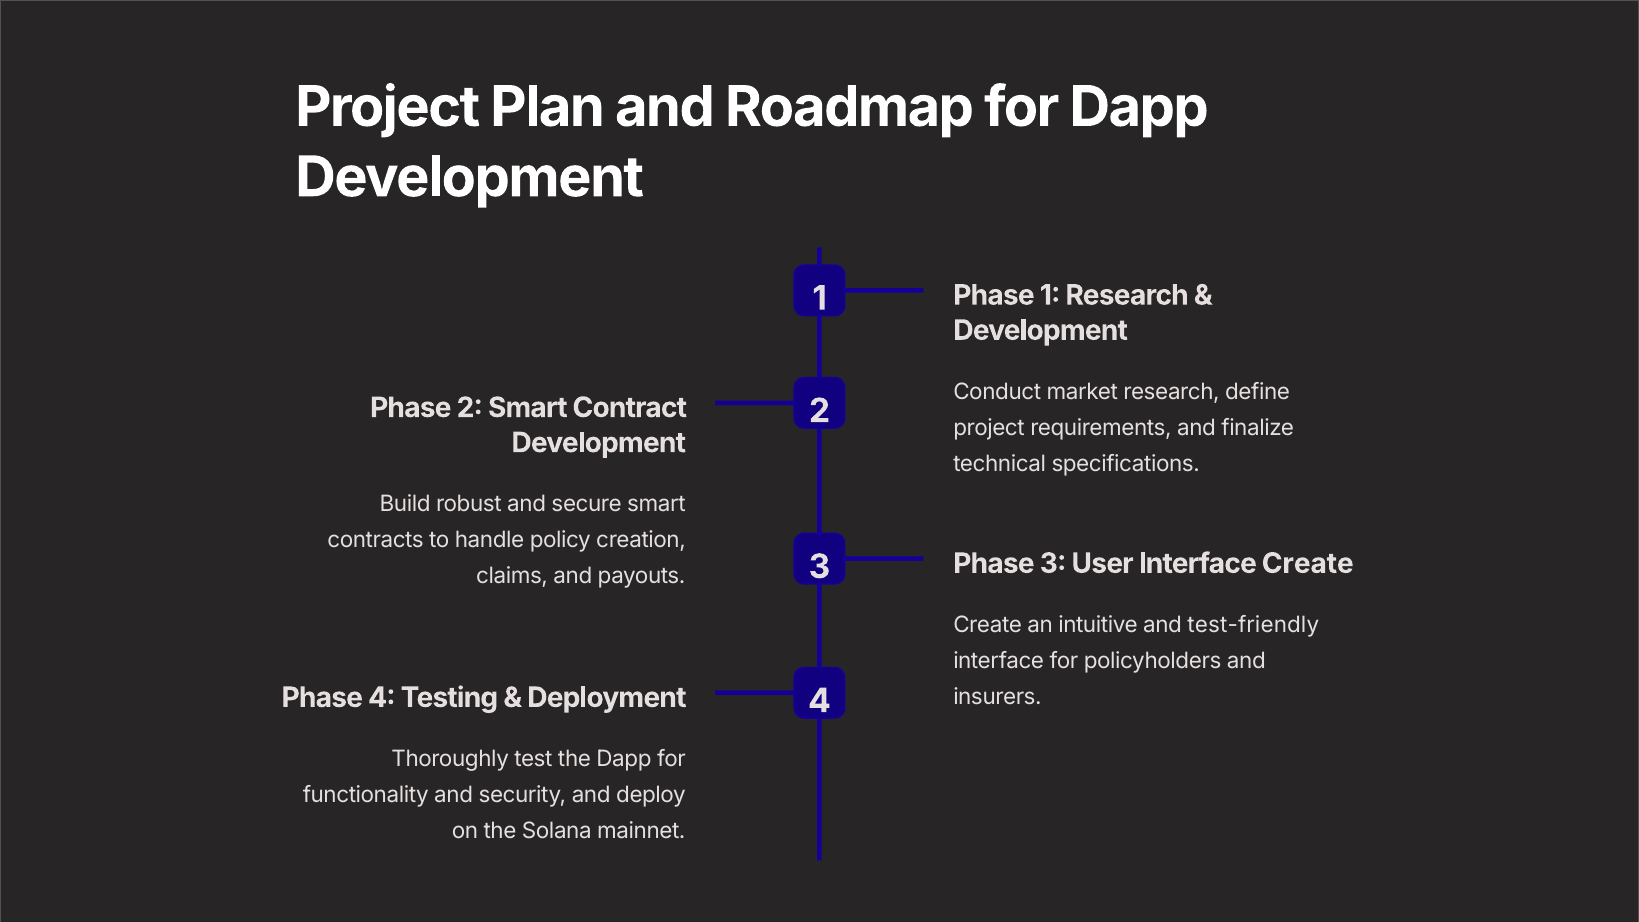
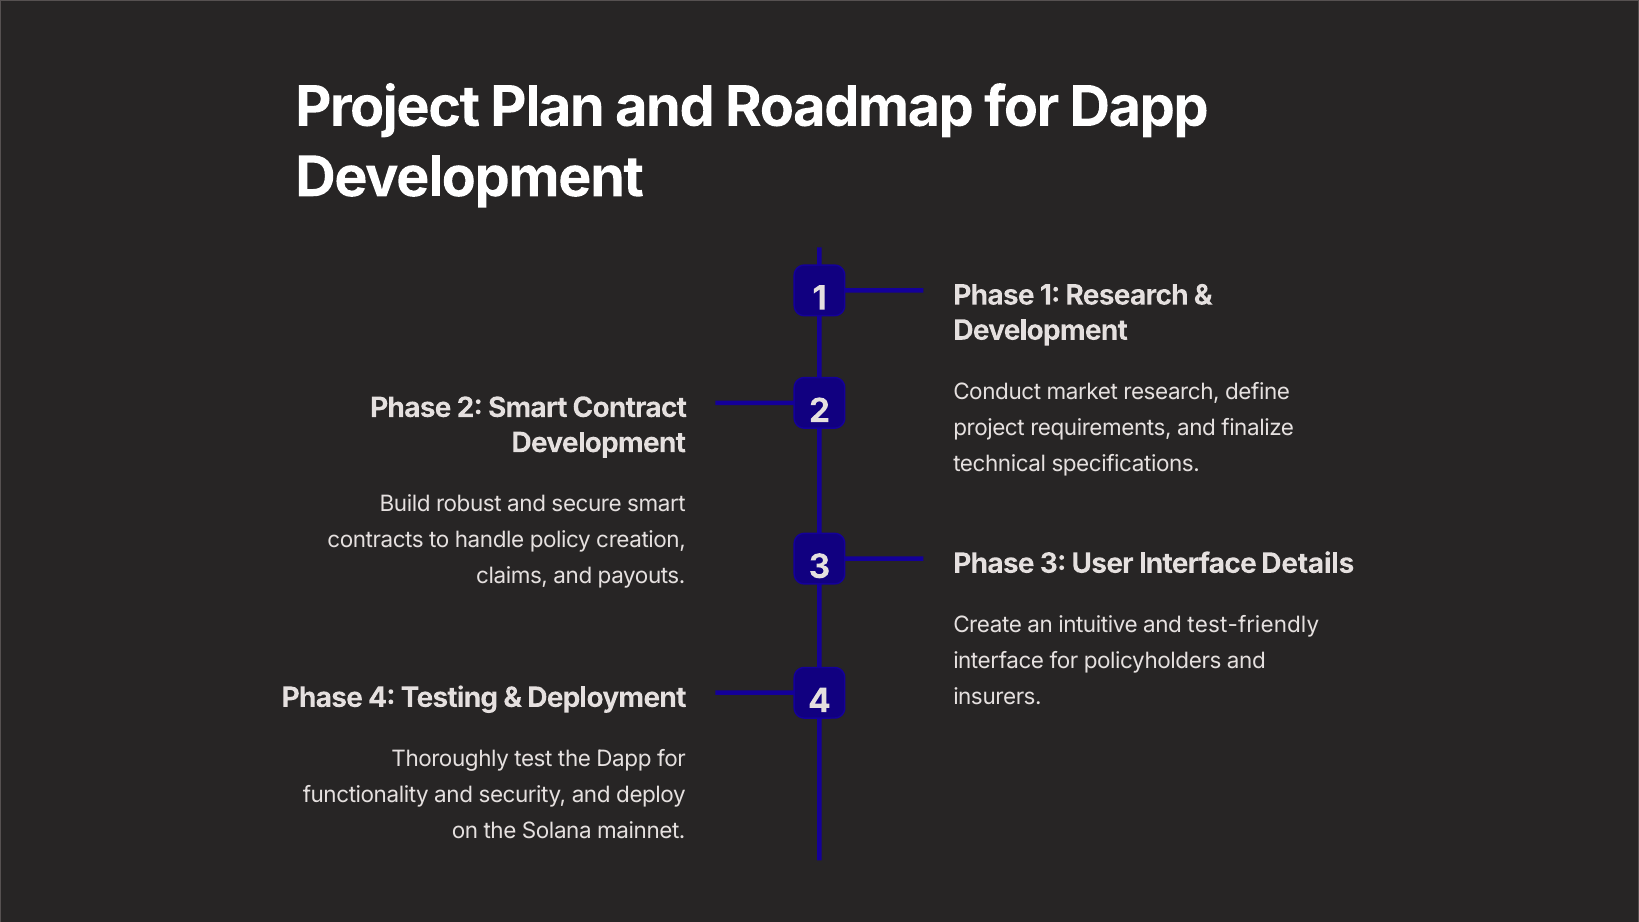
Interface Create: Create -> Details (1308, 564)
